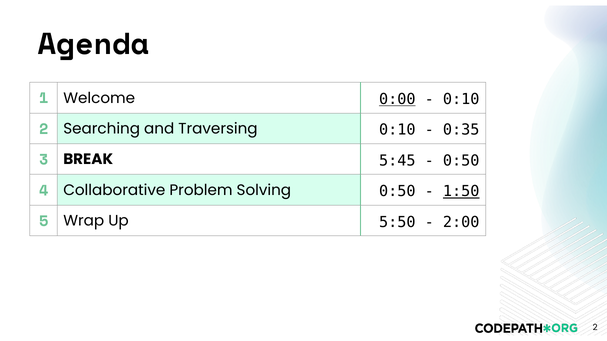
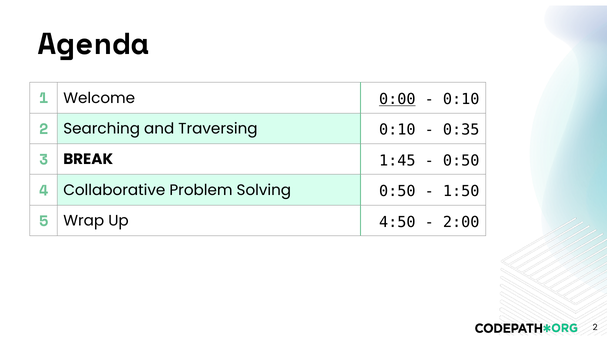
5:45: 5:45 -> 1:45 (397, 161)
1:50 underline: present -> none (461, 192)
5:50: 5:50 -> 4:50 (397, 222)
